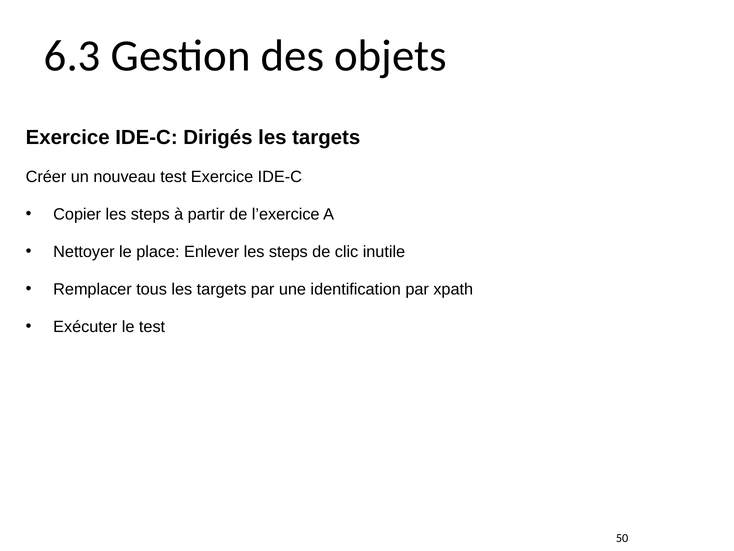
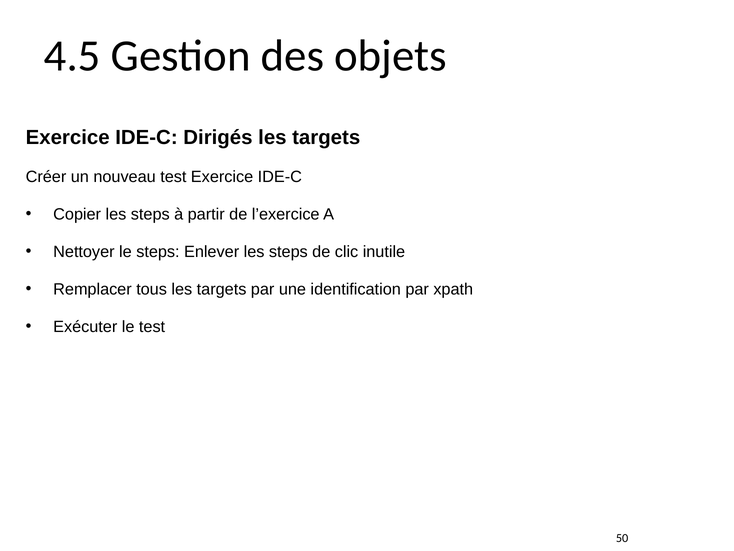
6.3: 6.3 -> 4.5 (72, 56)
le place: place -> steps (158, 252)
